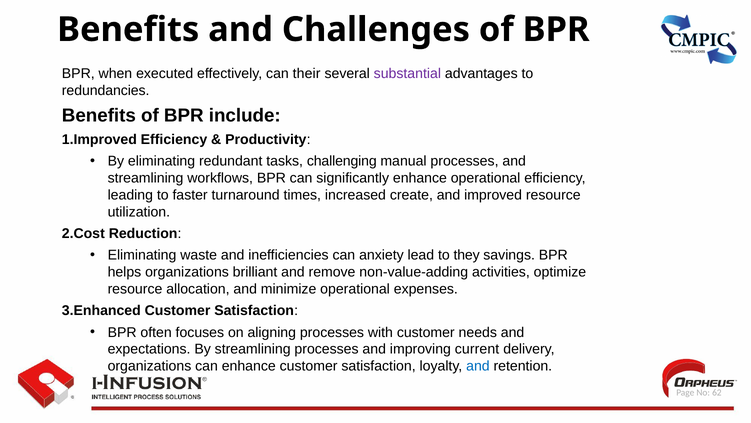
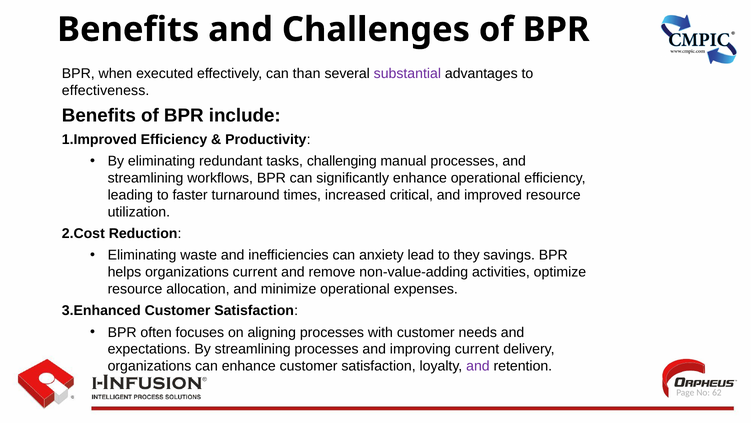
their: their -> than (307, 74)
redundancies: redundancies -> effectiveness (106, 91)
create: create -> critical (411, 195)
organizations brilliant: brilliant -> current (255, 272)
and colour: blue -> purple (478, 366)
